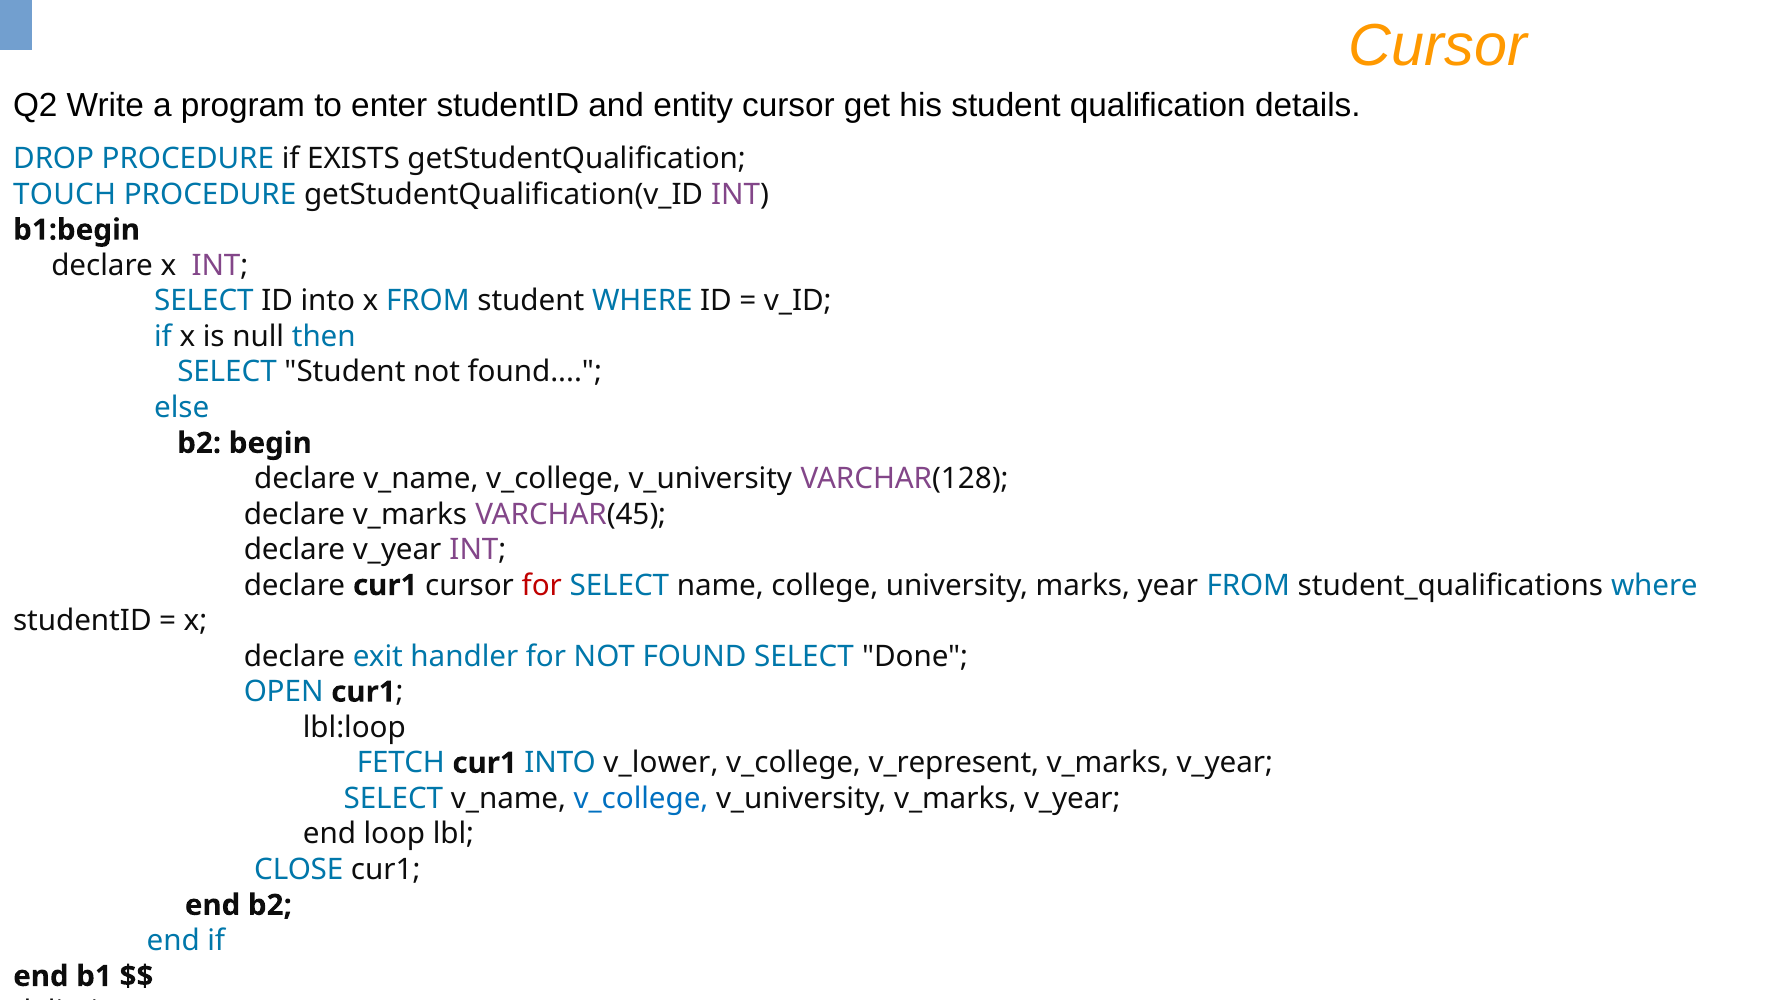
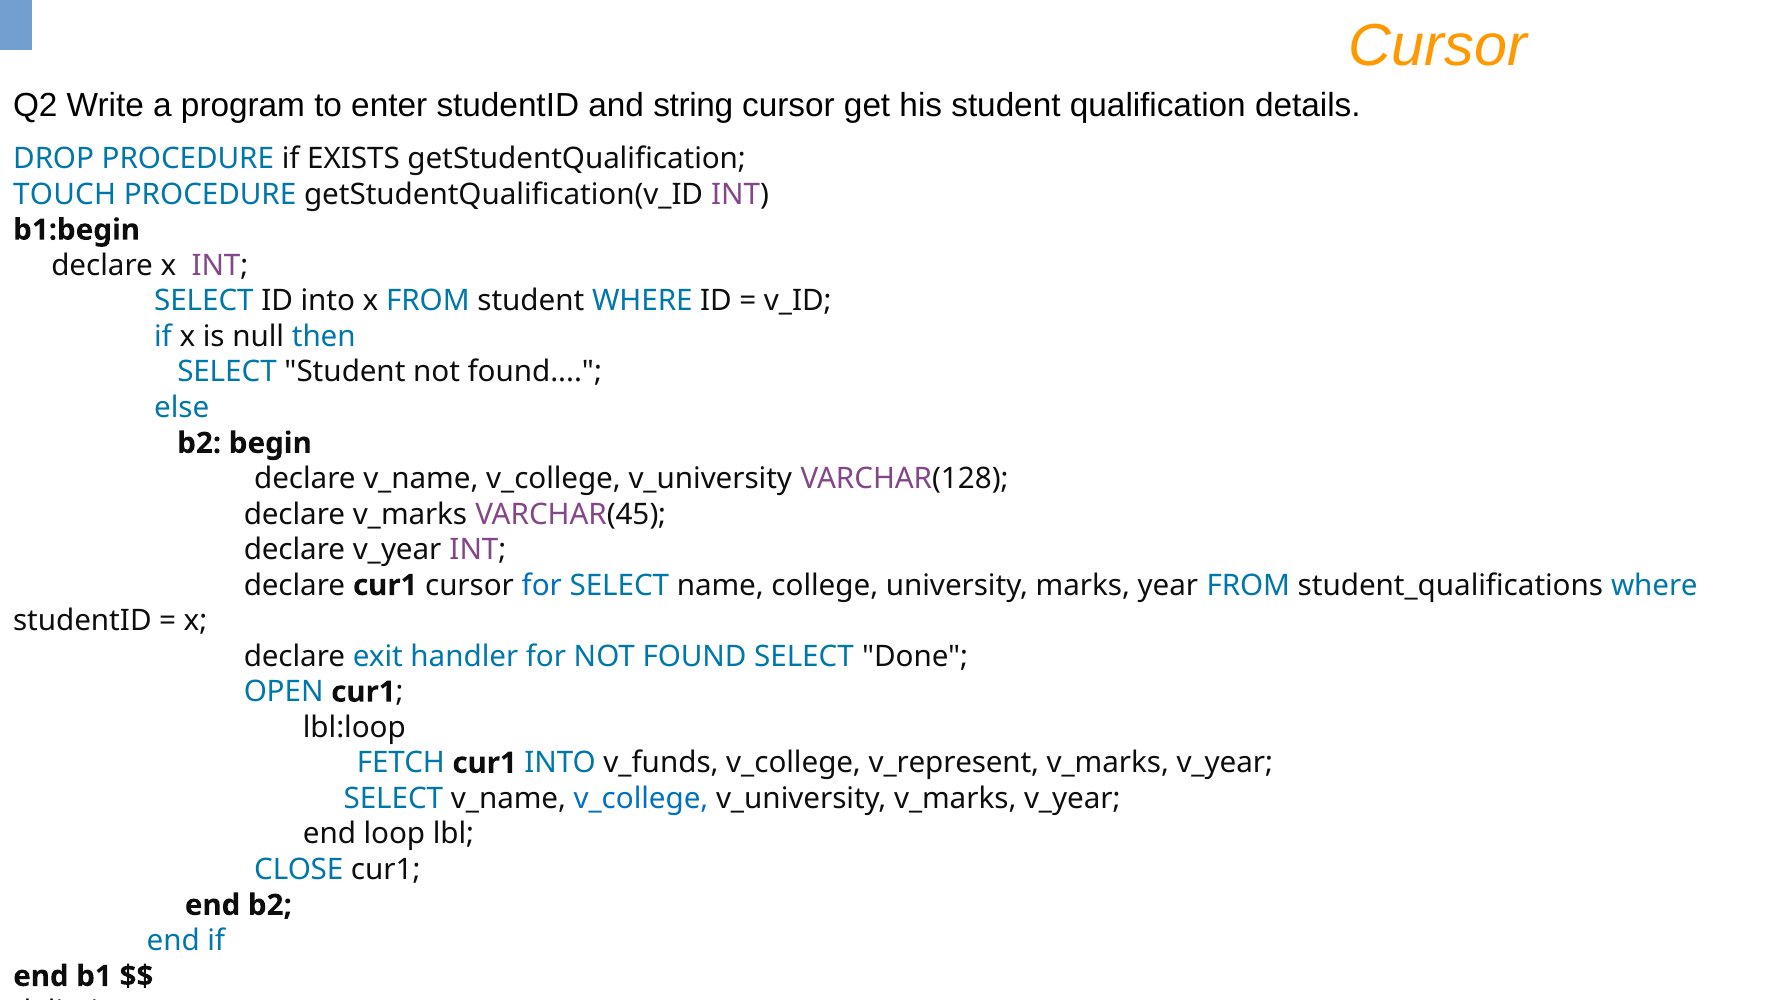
entity: entity -> string (693, 105)
for colour: red -> blue (542, 586)
v_lower: v_lower -> v_funds (661, 764)
